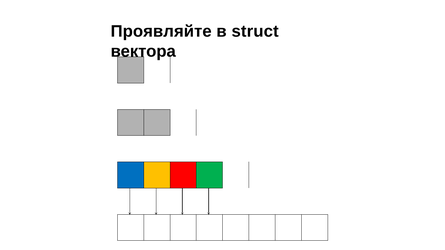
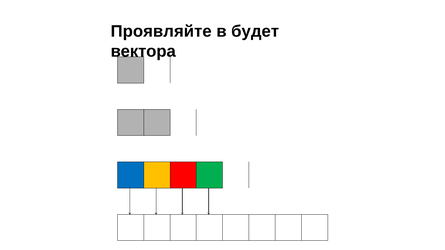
struct: struct -> будет (255, 31)
